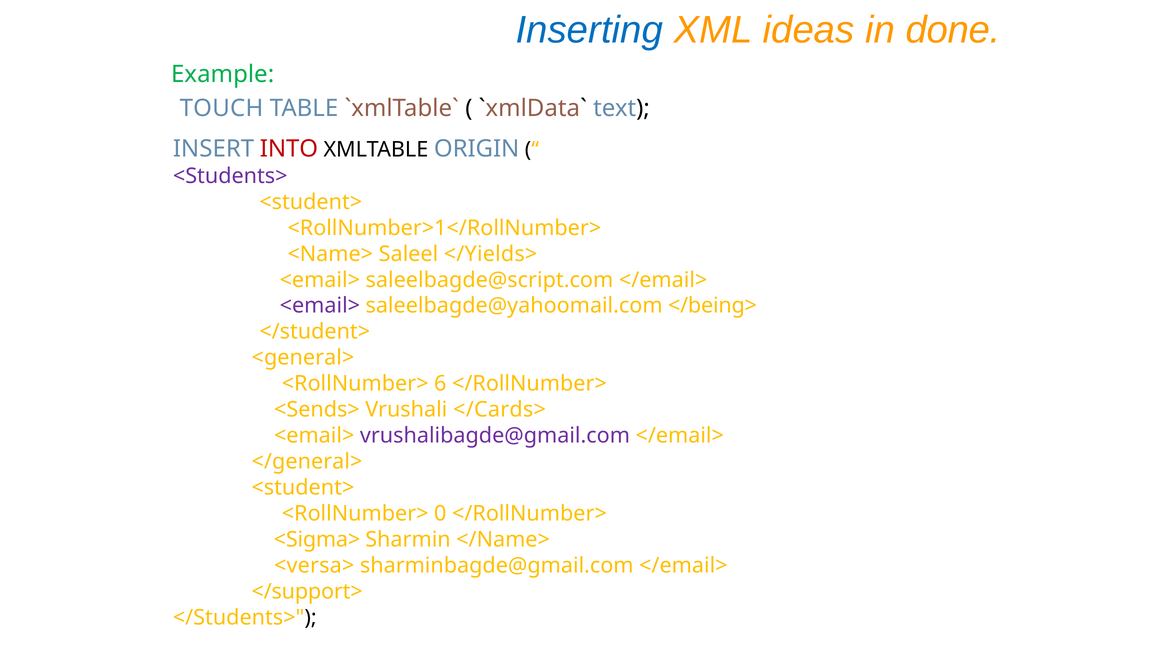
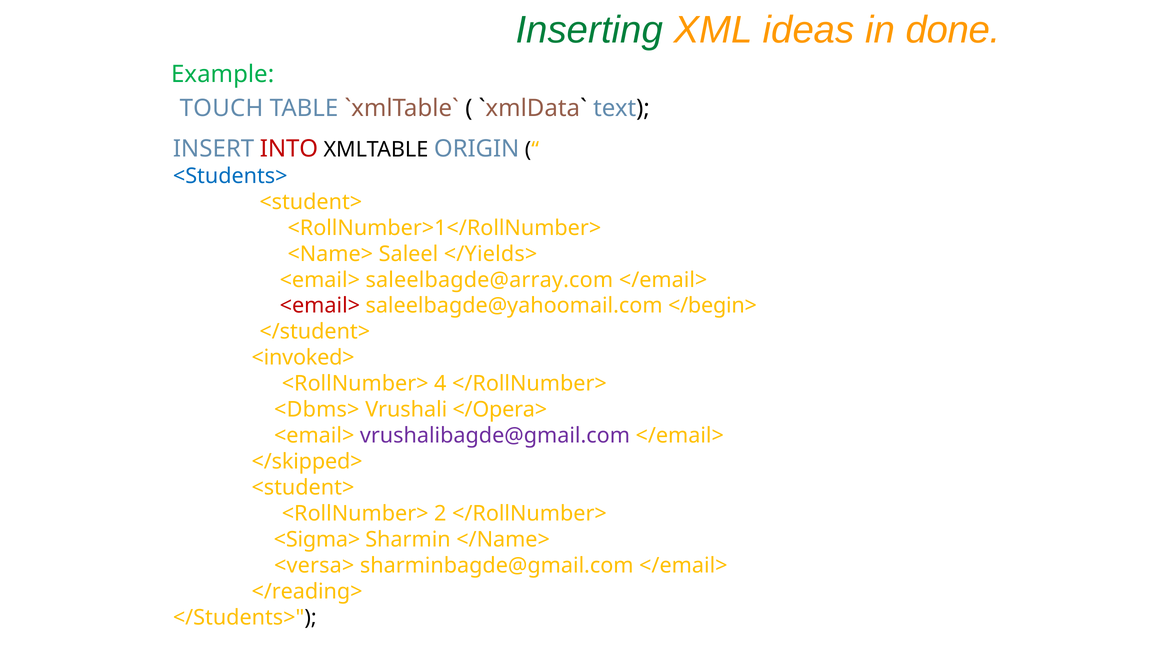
Inserting colour: blue -> green (589, 30)
<Students> colour: purple -> blue (230, 176)
saleelbagde@script.com: saleelbagde@script.com -> saleelbagde@array.com (489, 280)
<email> colour: purple -> red (320, 306)
</being>: </being> -> </begin> (712, 306)
<general>: <general> -> <invoked> (303, 358)
6: 6 -> 4 (440, 383)
<Sends>: <Sends> -> <Dbms> (317, 409)
</Cards>: </Cards> -> </Opera> (500, 409)
</general>: </general> -> </skipped> (307, 461)
0: 0 -> 2 (440, 513)
</support>: </support> -> </reading> (307, 591)
